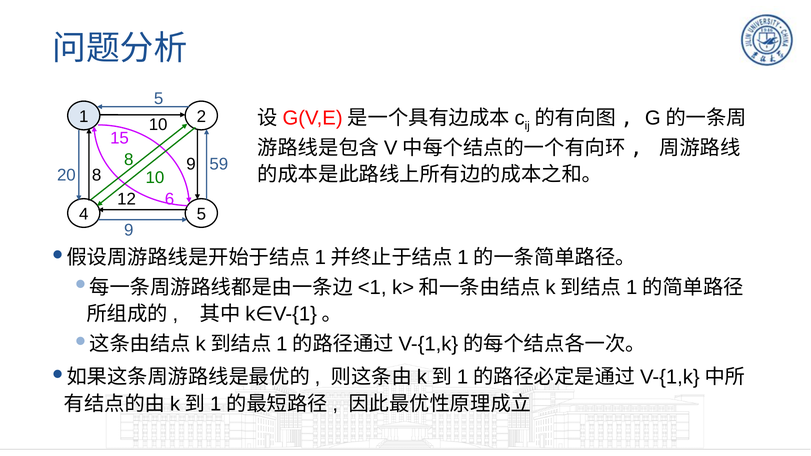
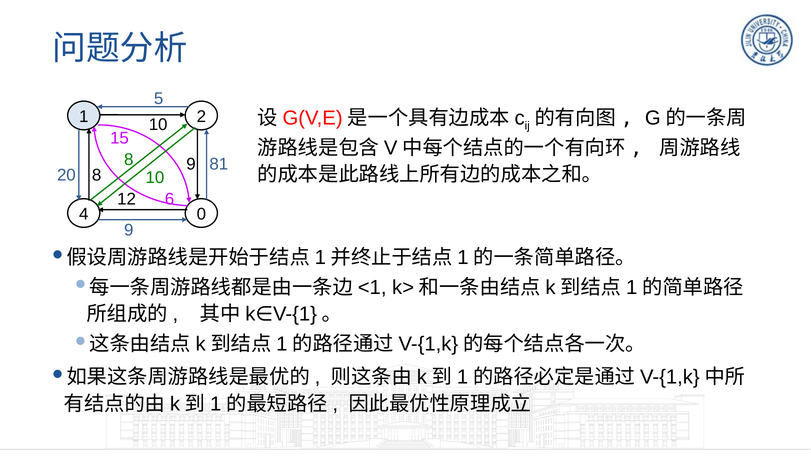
59: 59 -> 81 (219, 164)
4 5: 5 -> 0 (201, 214)
